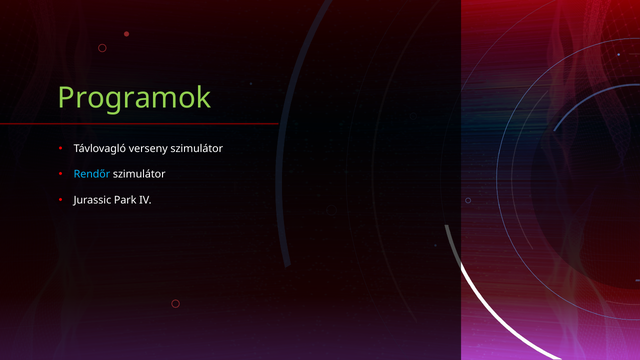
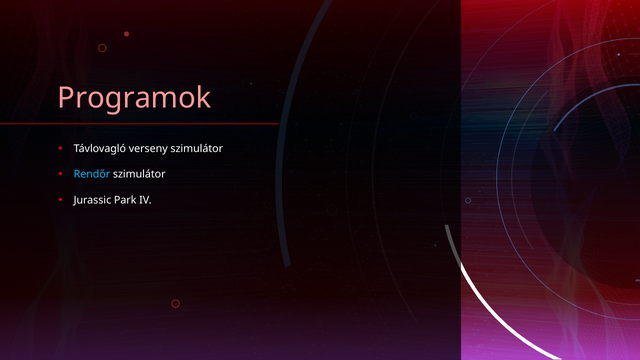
Programok colour: light green -> pink (134, 98)
